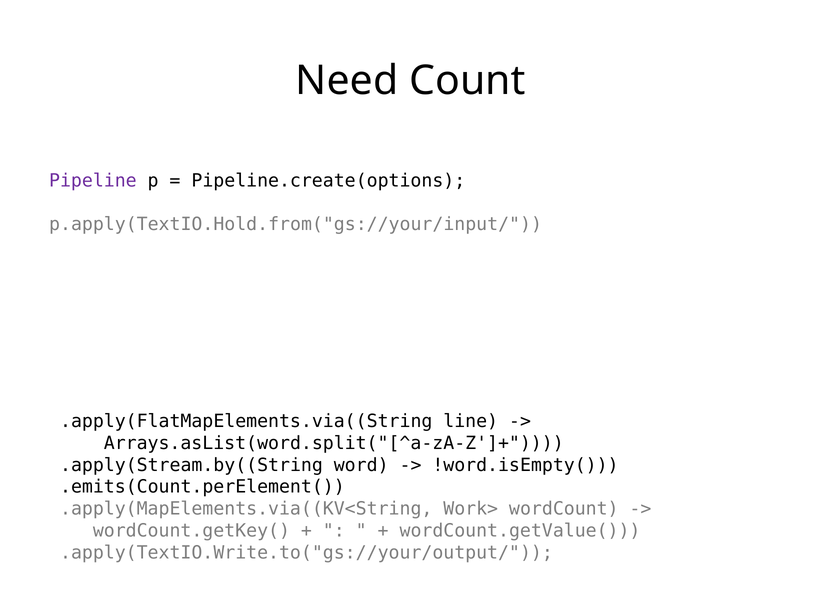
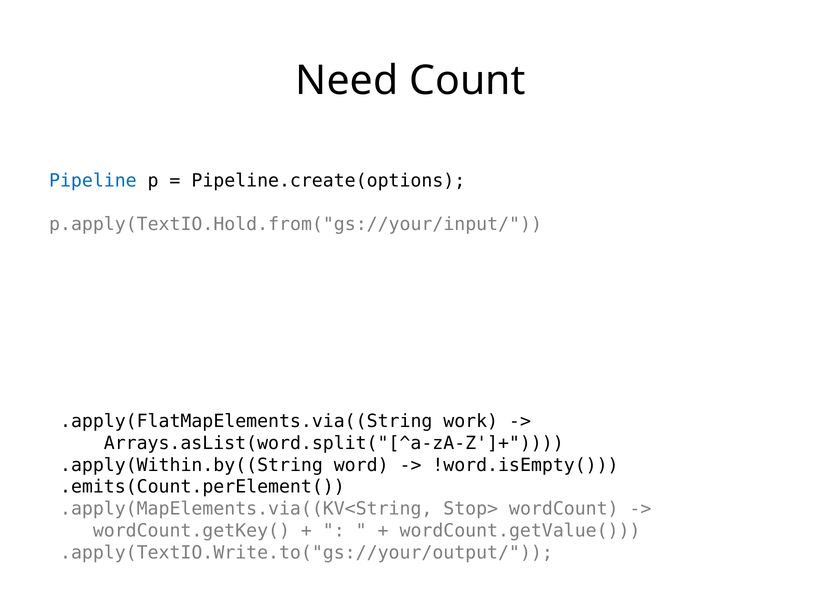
Pipeline colour: purple -> blue (93, 180)
line: line -> work (471, 421)
.apply(Stream.by((String: .apply(Stream.by((String -> .apply(Within.by((String (191, 465)
Work>: Work> -> Stop> (471, 509)
